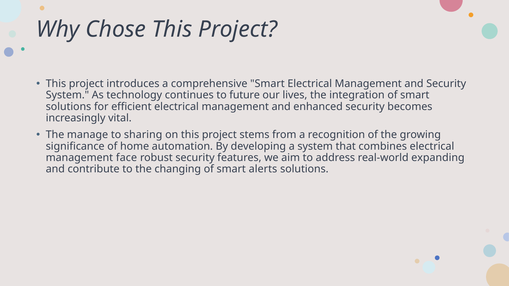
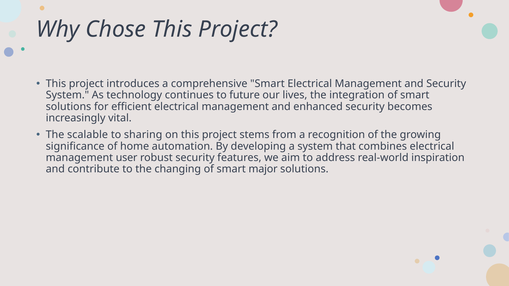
manage: manage -> scalable (88, 135)
face: face -> user (127, 158)
expanding: expanding -> inspiration (438, 158)
alerts: alerts -> major (263, 169)
